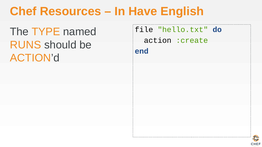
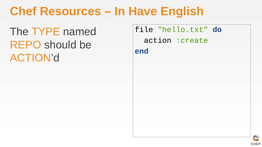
RUNS: RUNS -> REPO (26, 45)
